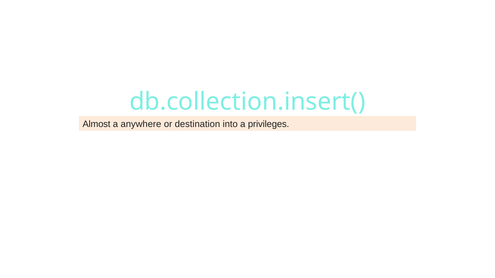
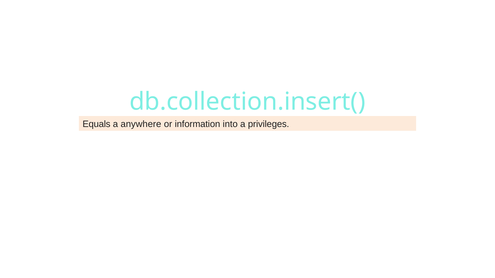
Almost: Almost -> Equals (97, 124)
destination: destination -> information (197, 124)
